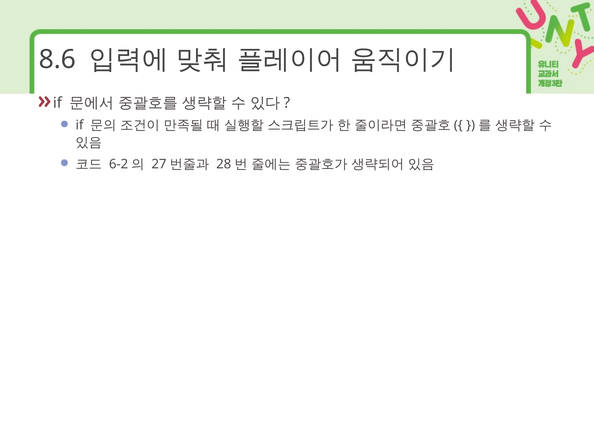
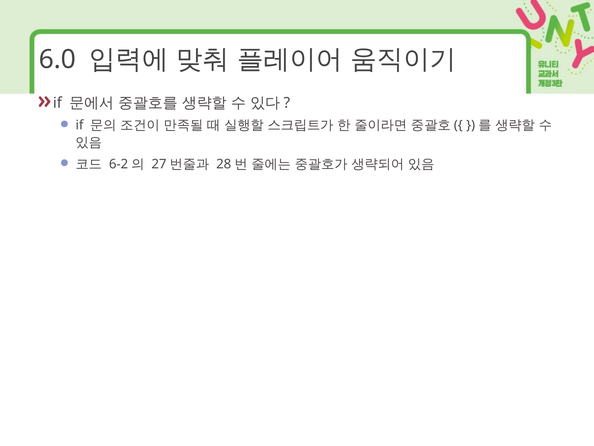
8.6: 8.6 -> 6.0 (57, 59)
